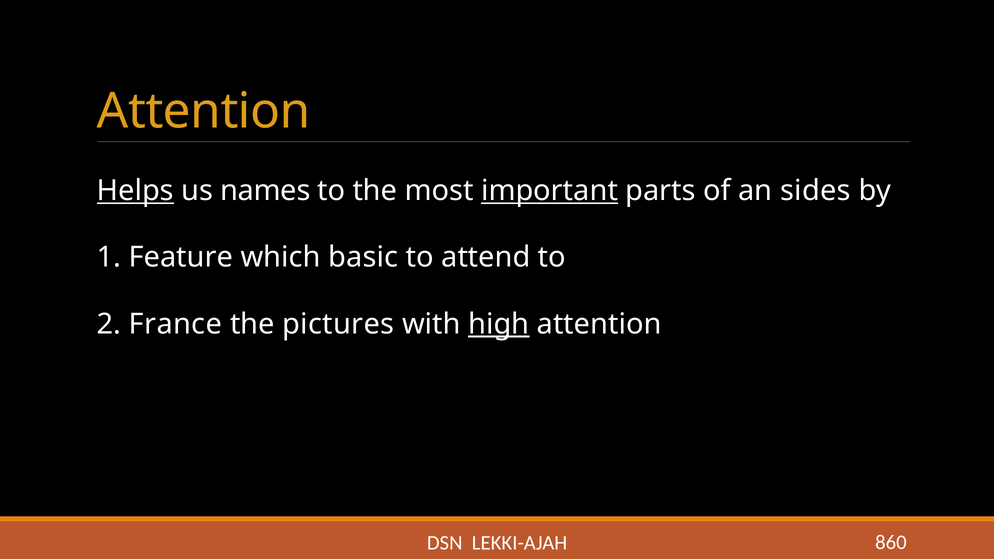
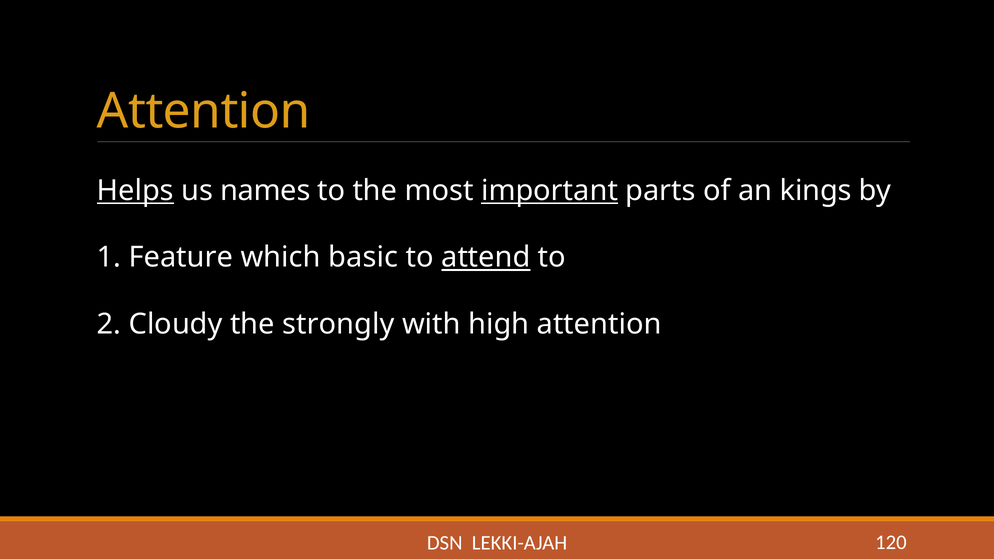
sides: sides -> kings (816, 191)
attend underline: none -> present (486, 257)
France: France -> Cloudy (176, 324)
pictures: pictures -> strongly (338, 324)
high underline: present -> none (499, 324)
860: 860 -> 120 (891, 543)
